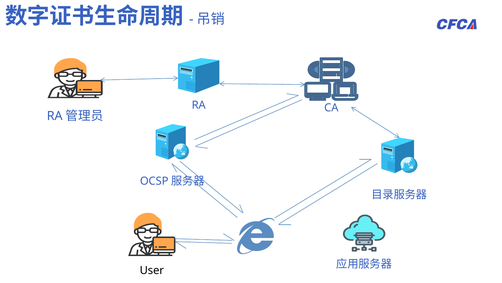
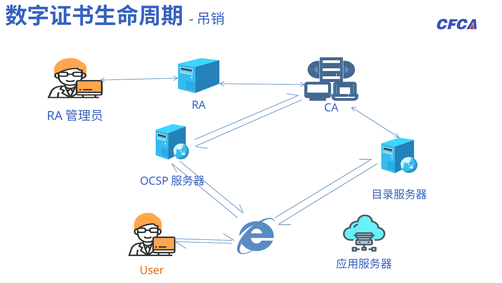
User colour: black -> orange (152, 270)
